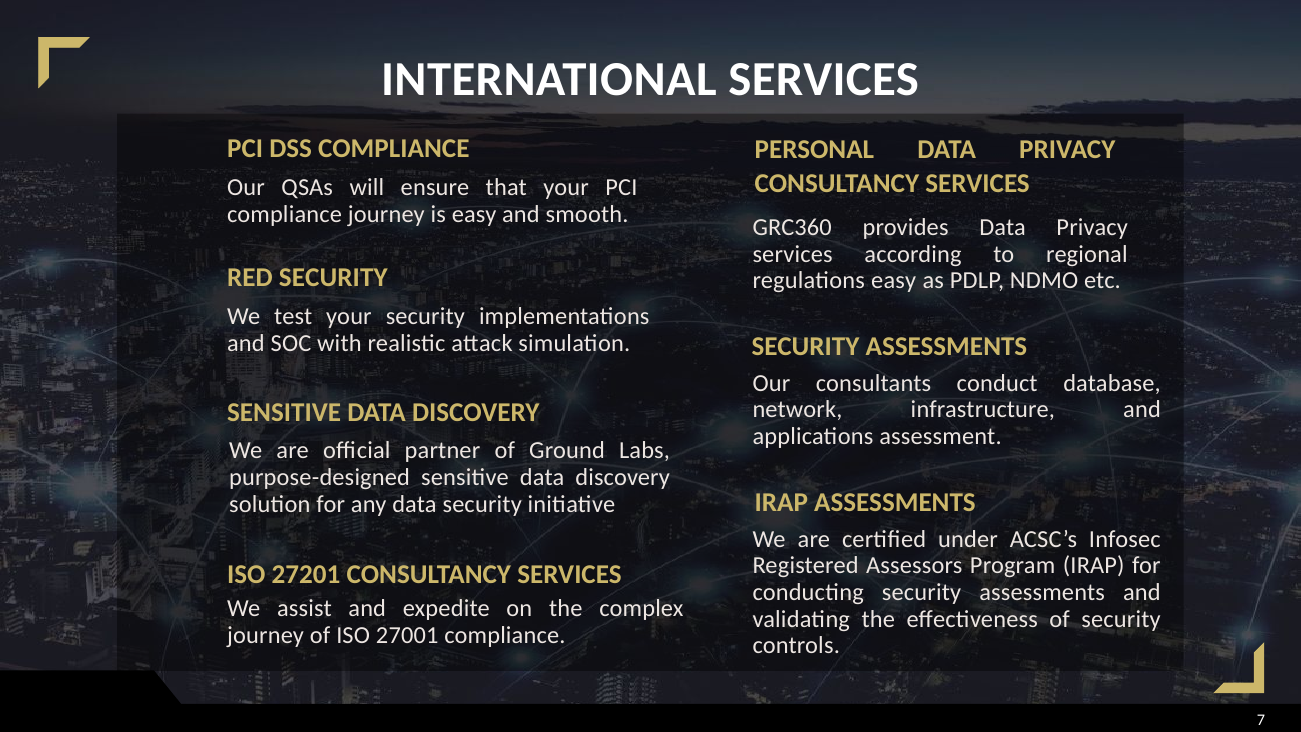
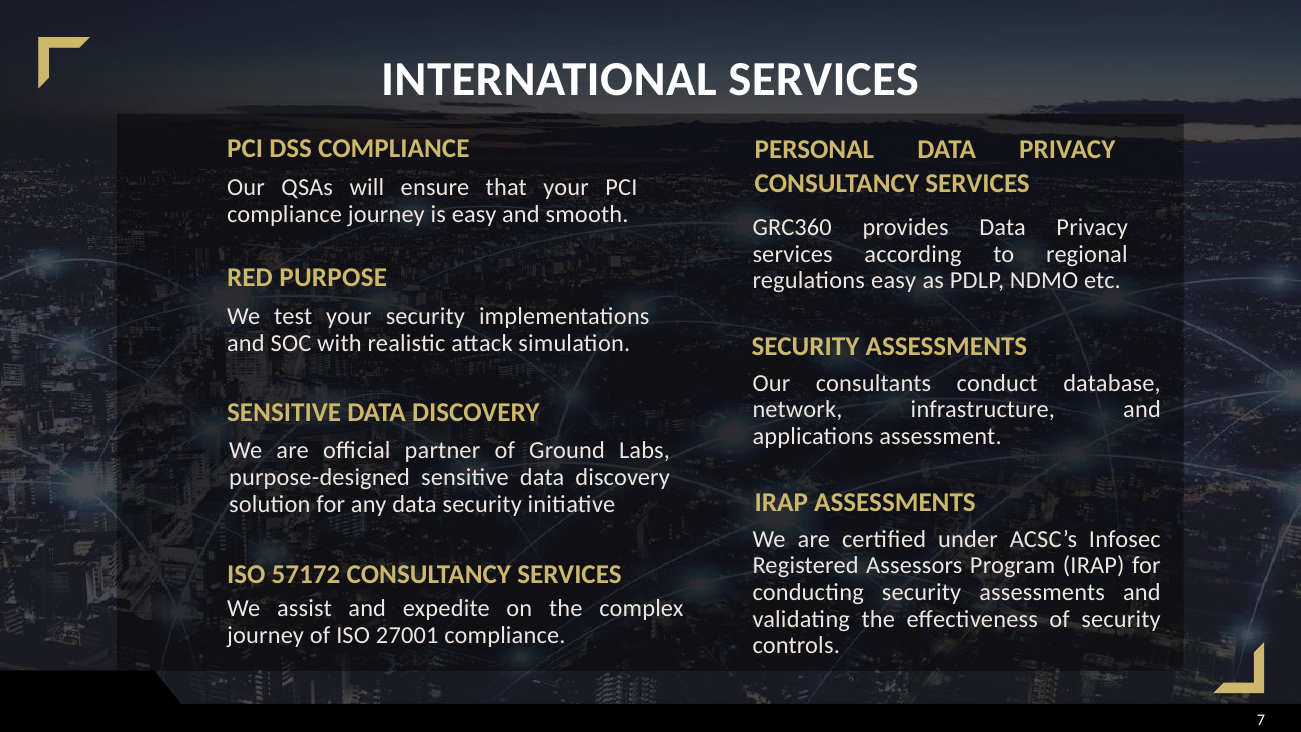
RED SECURITY: SECURITY -> PURPOSE (333, 278)
27201: 27201 -> 57172 (306, 574)
